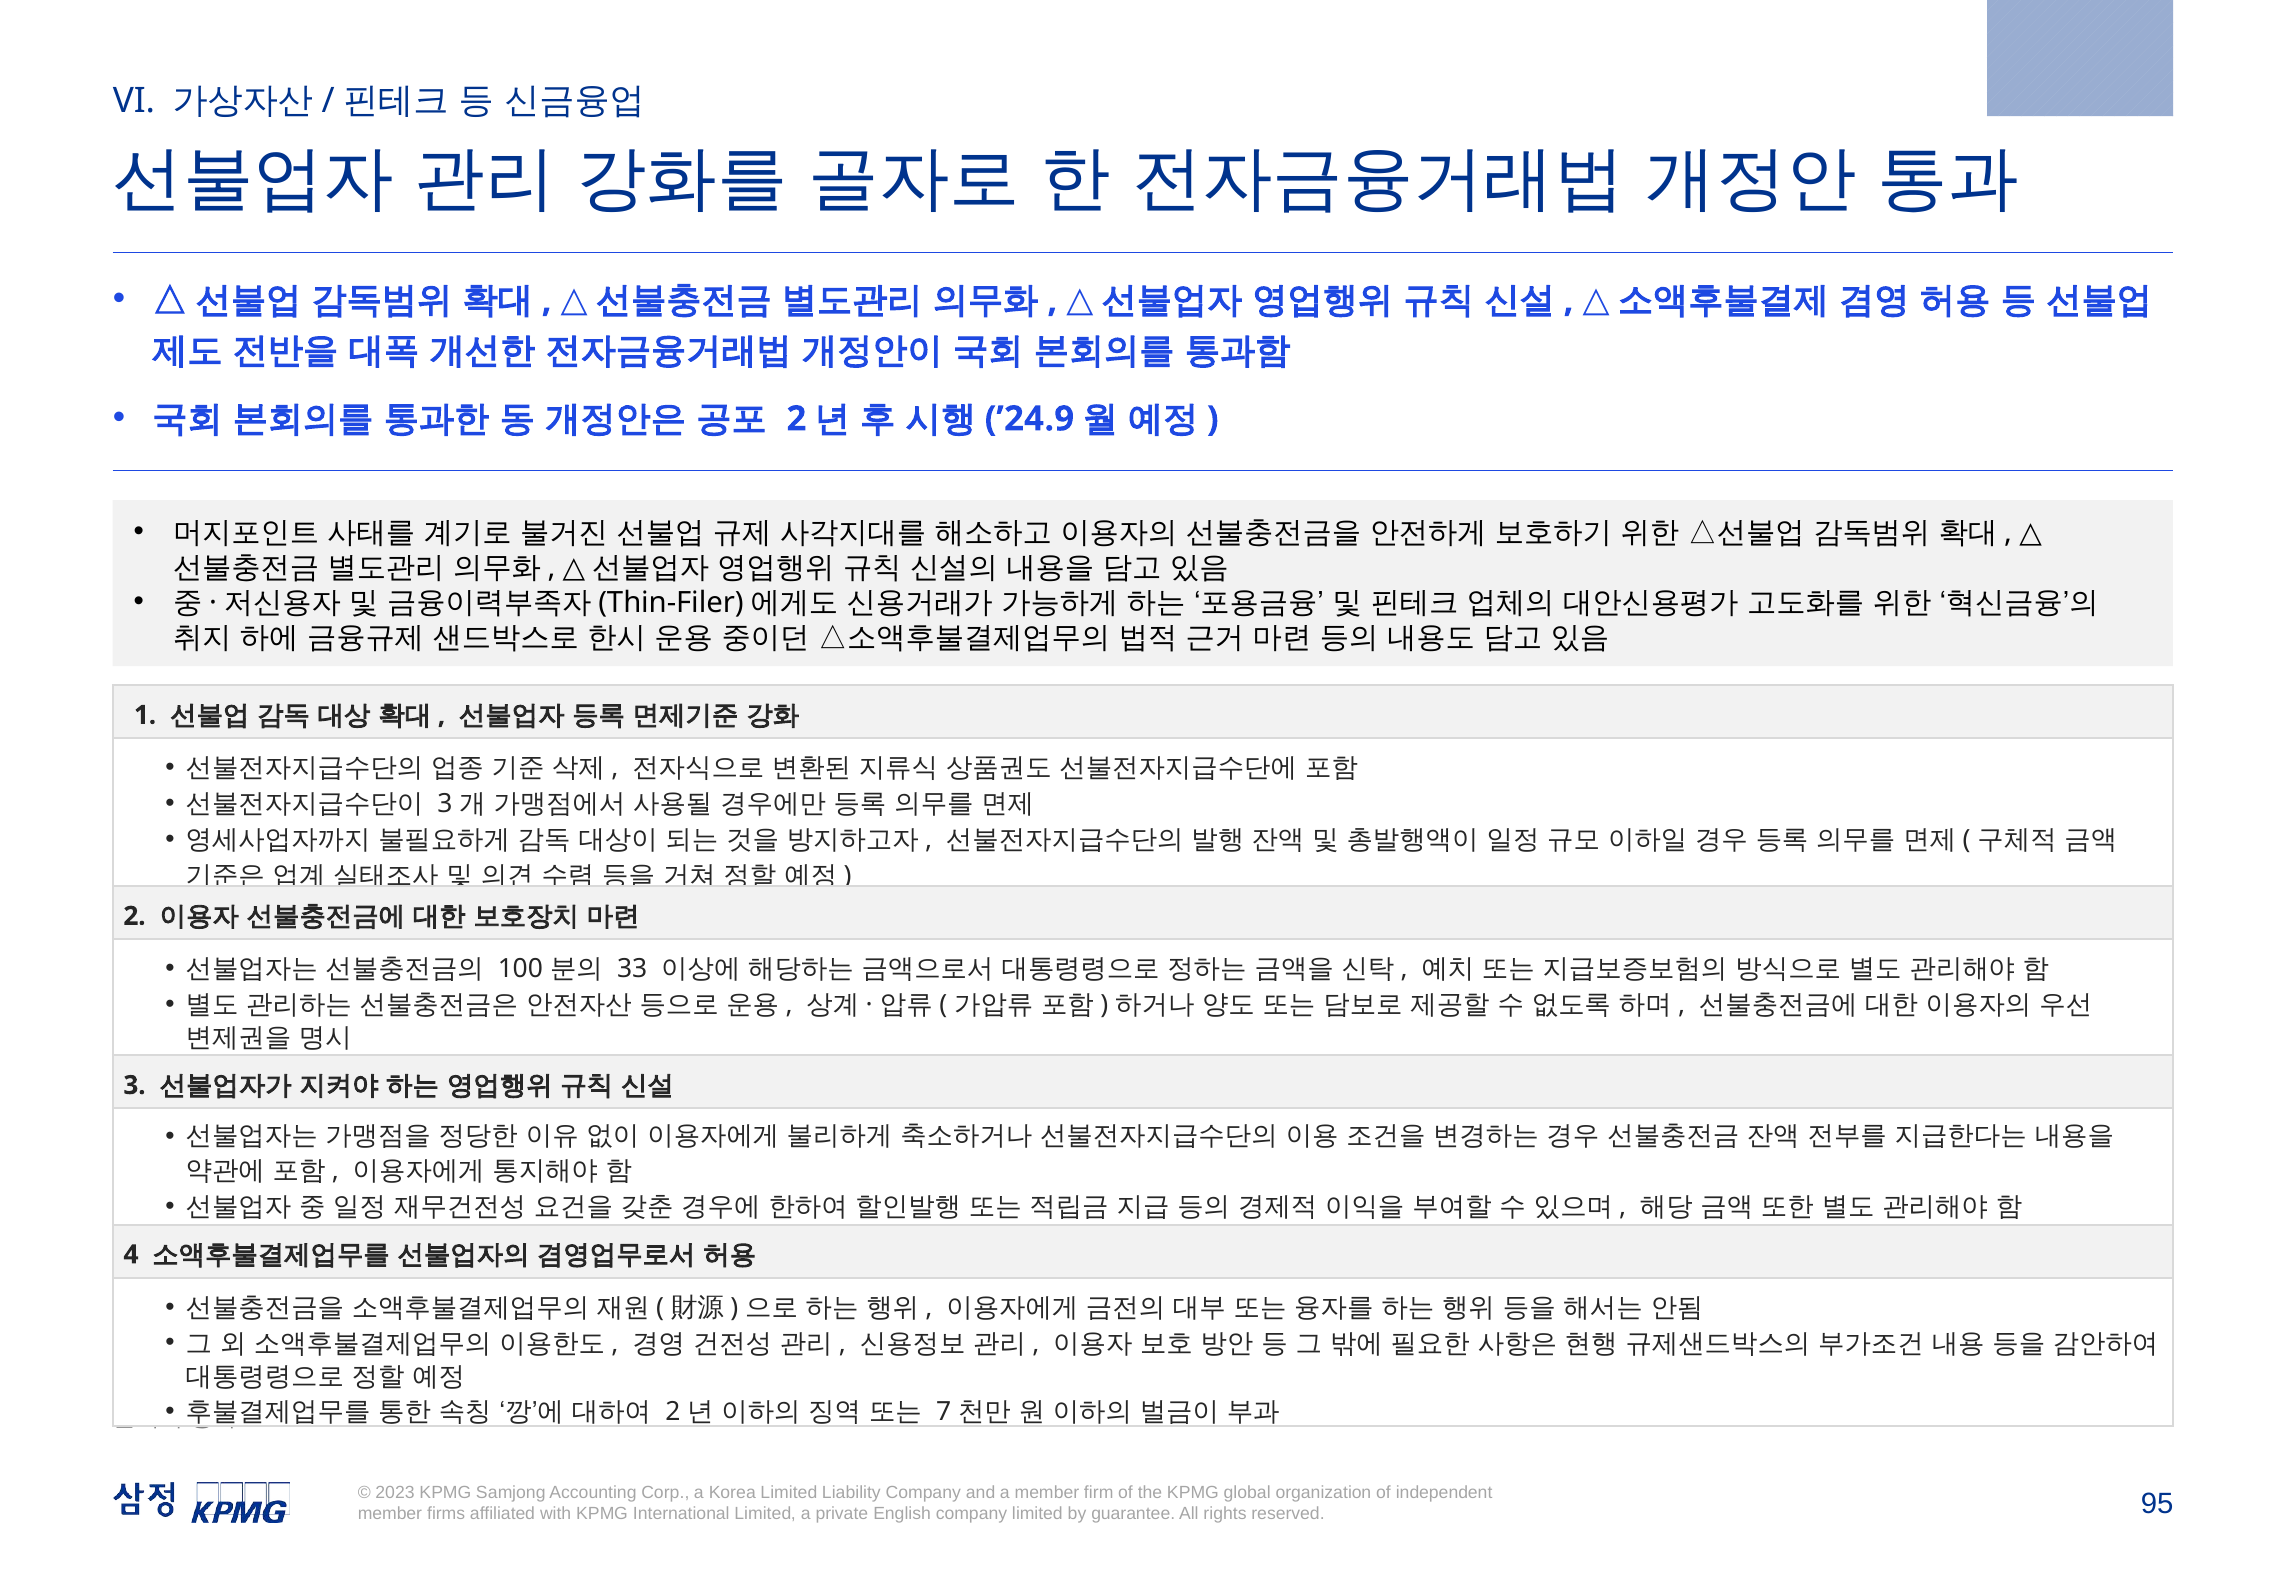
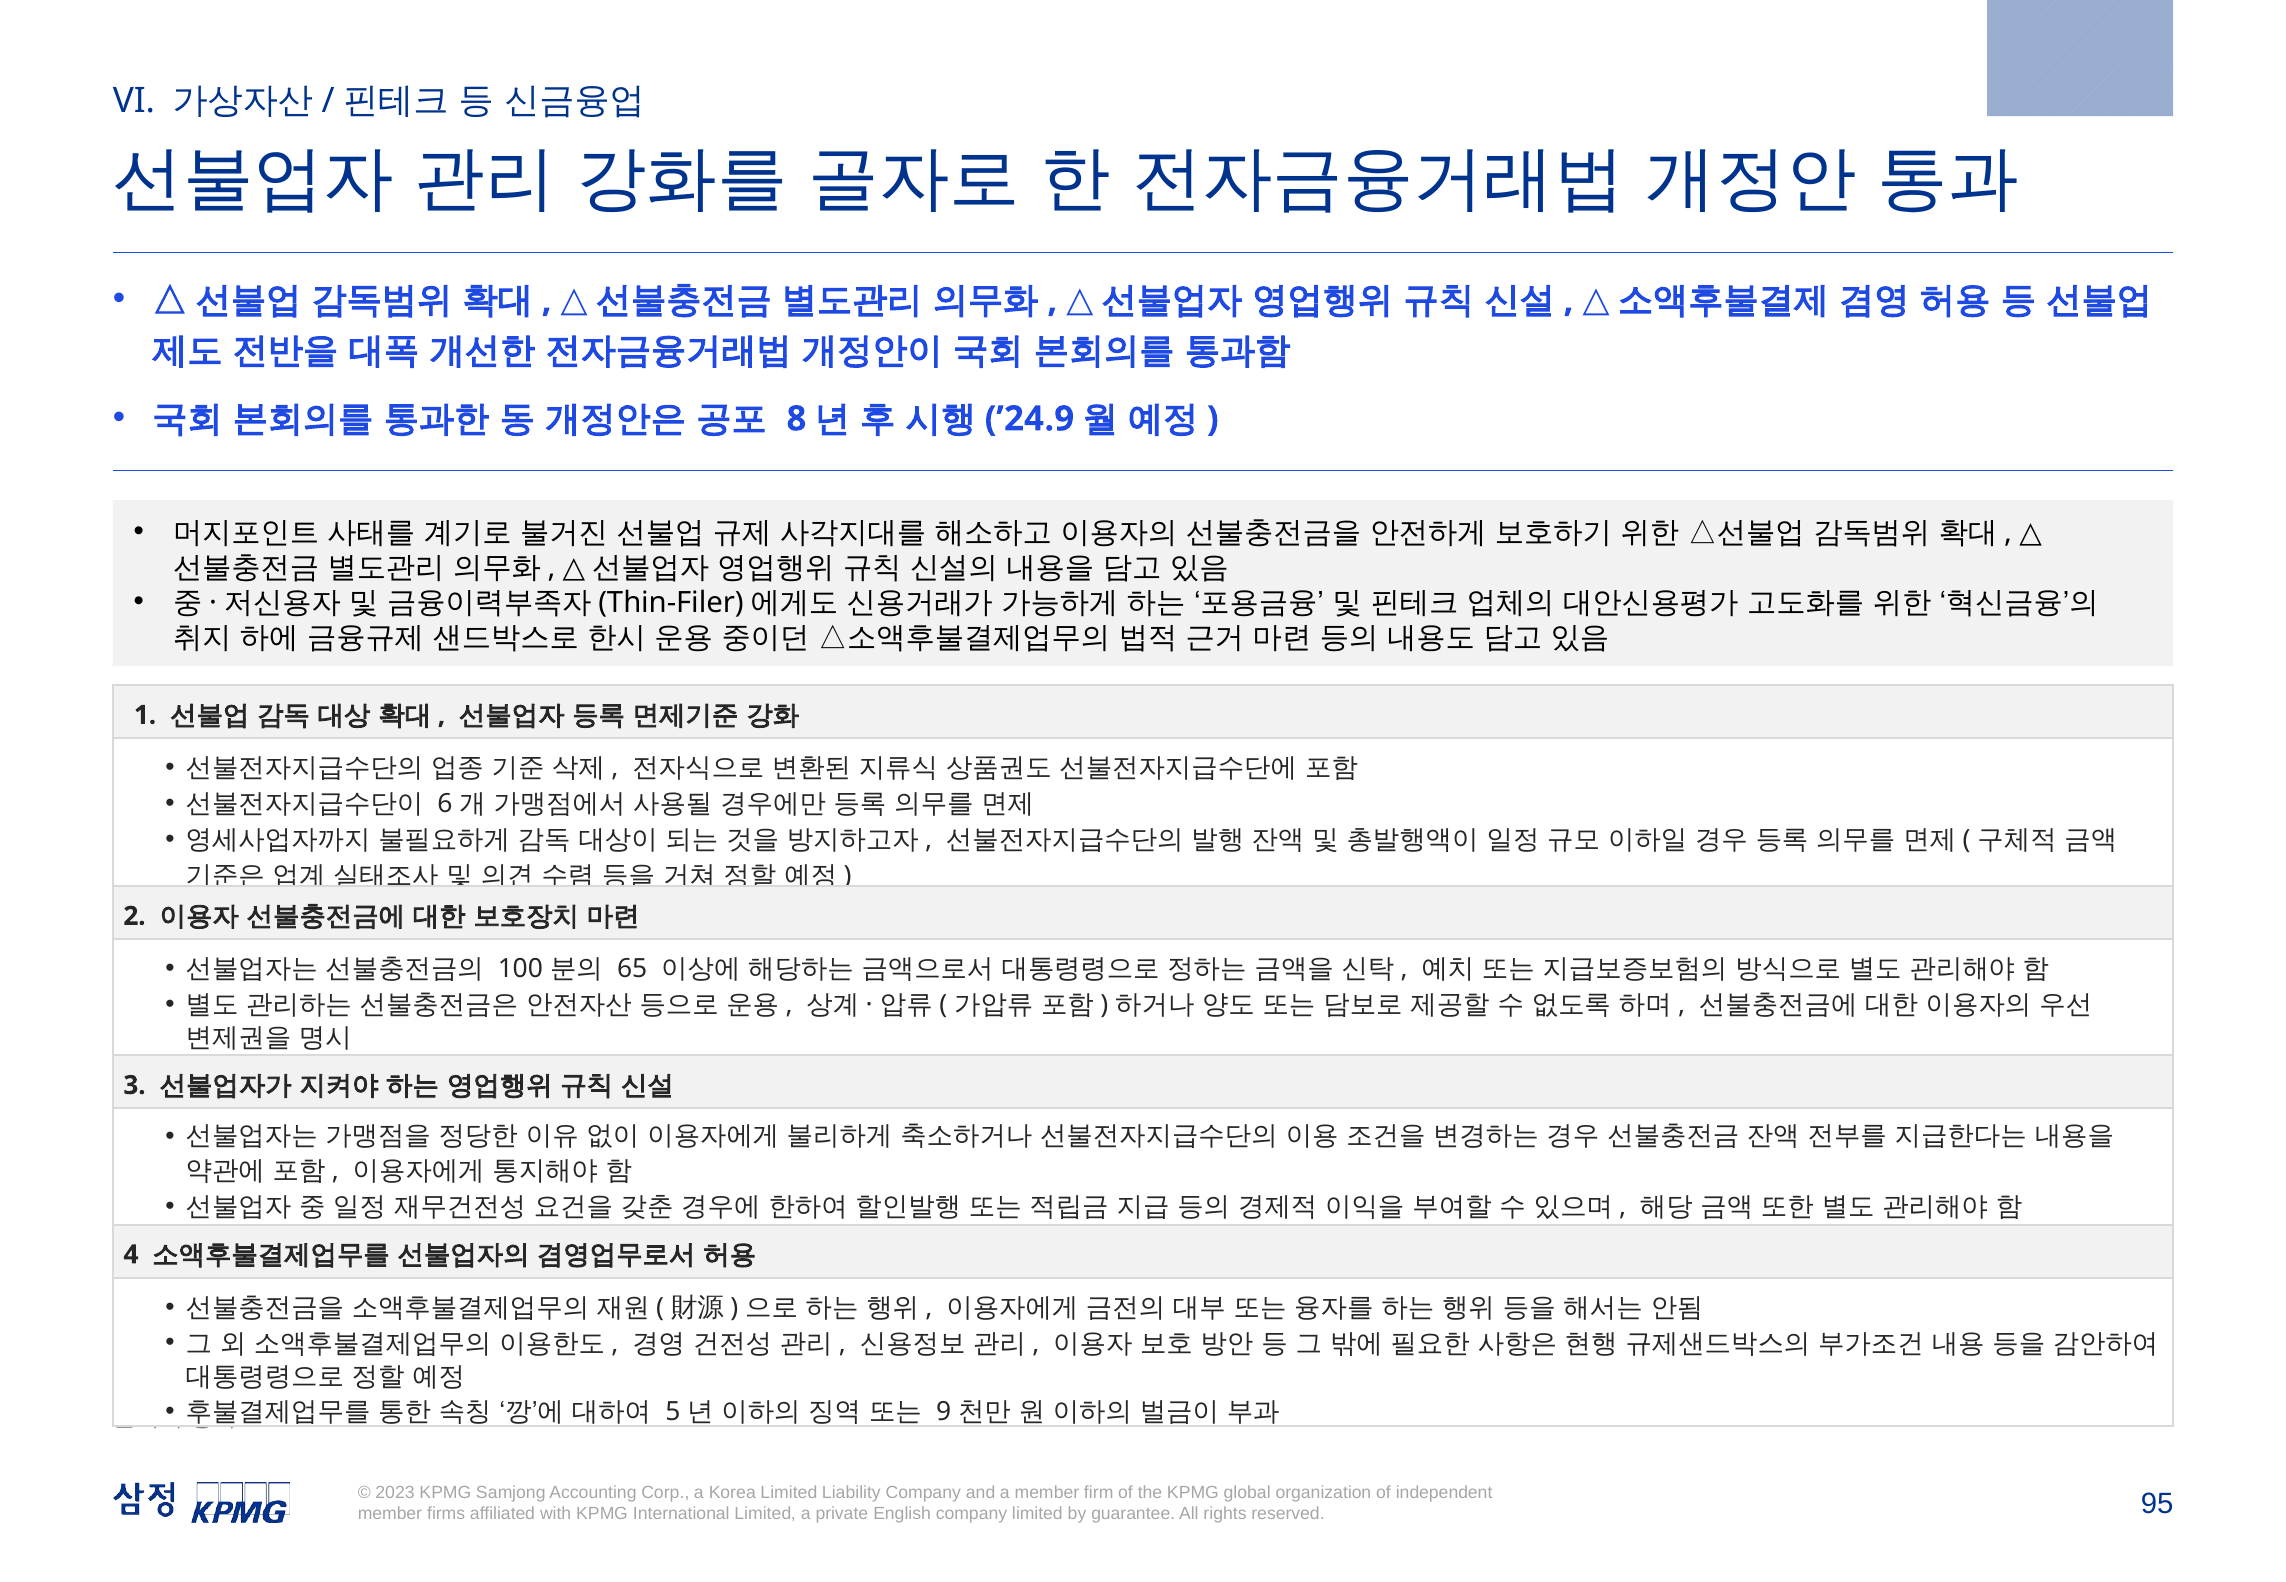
2: 2 -> 8 (796, 419)
3: 3 -> 6 (445, 804)
33: 33 -> 65 (632, 969)
2: 2 -> 5 (673, 1413)
7: 7 -> 9 (944, 1413)
